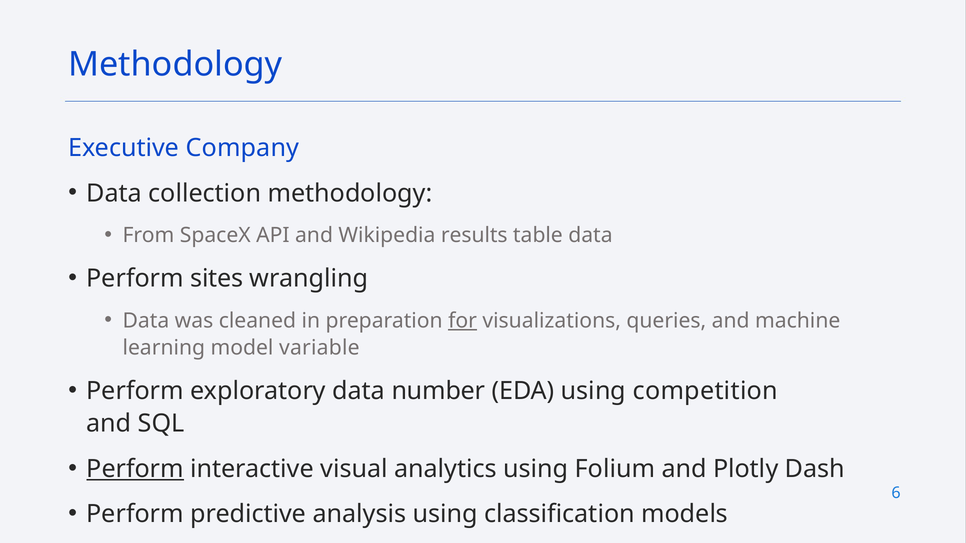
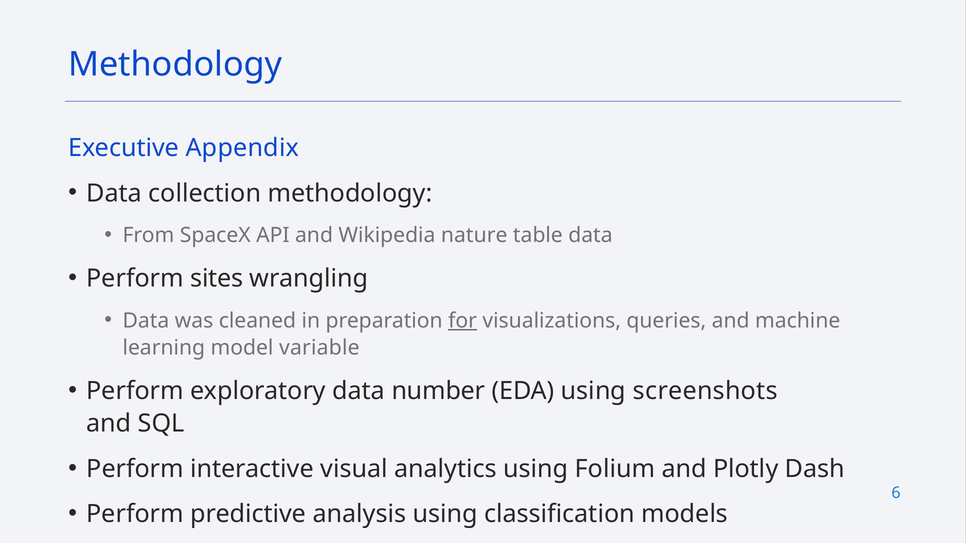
Company: Company -> Appendix (242, 148)
results: results -> nature (474, 236)
competition: competition -> screenshots (705, 391)
Perform underline: present -> none (135, 469)
